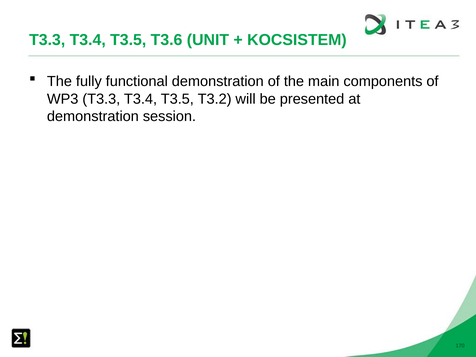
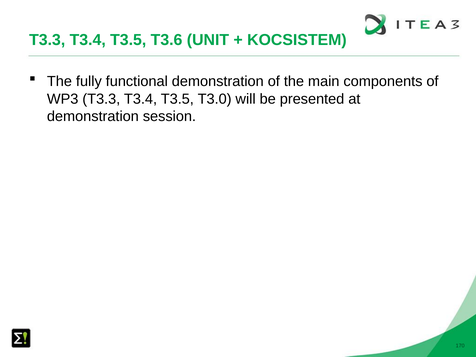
T3.2: T3.2 -> T3.0 (215, 99)
